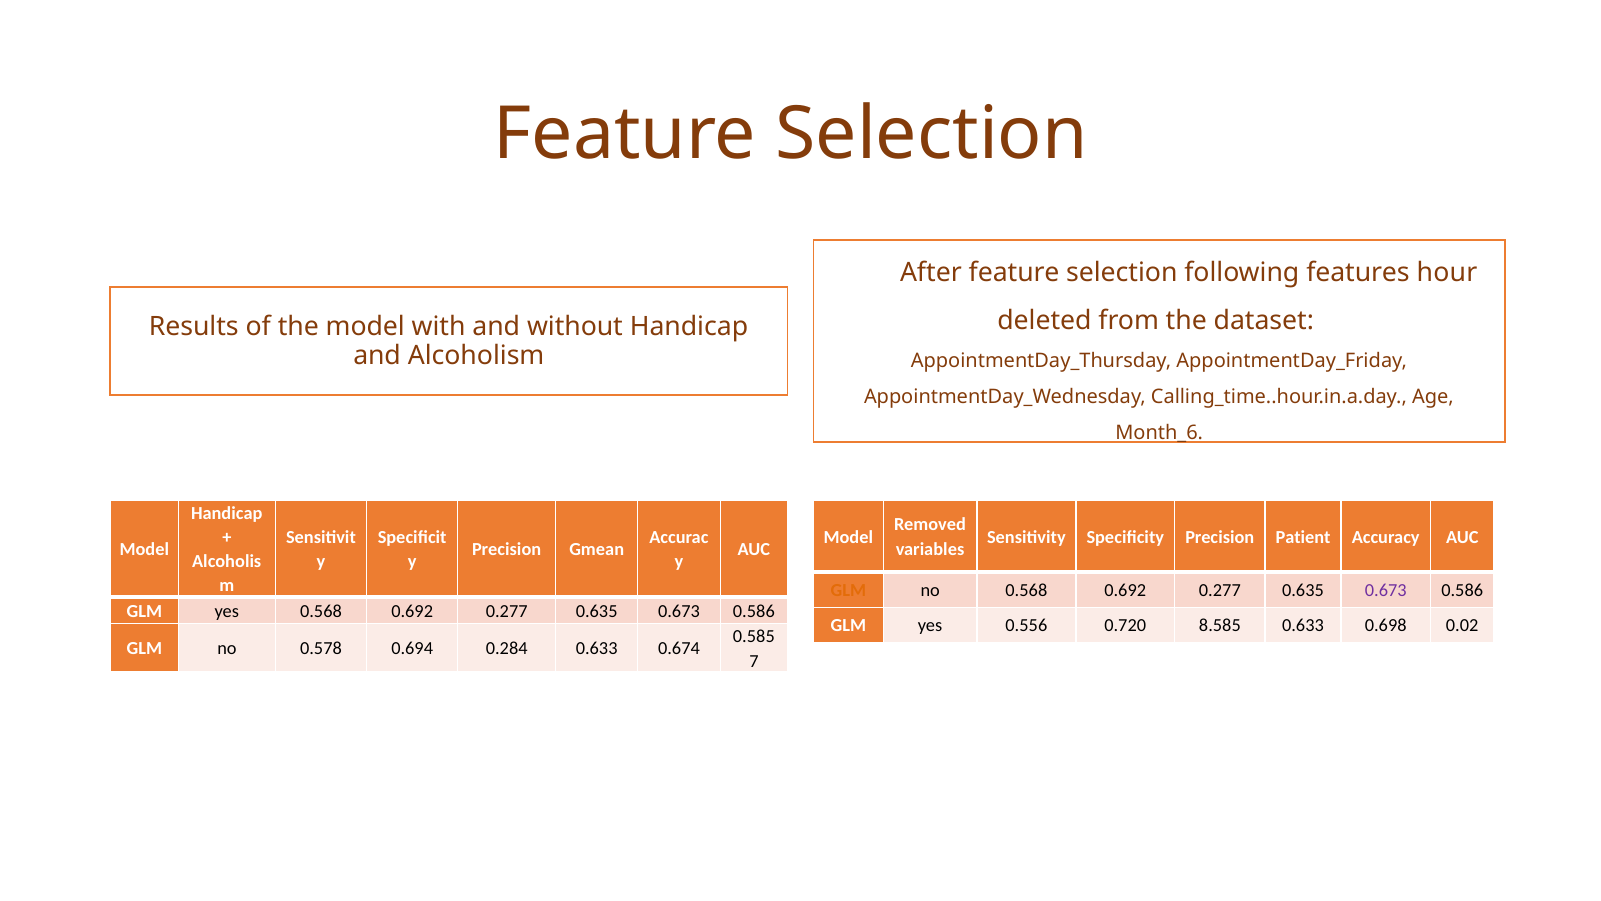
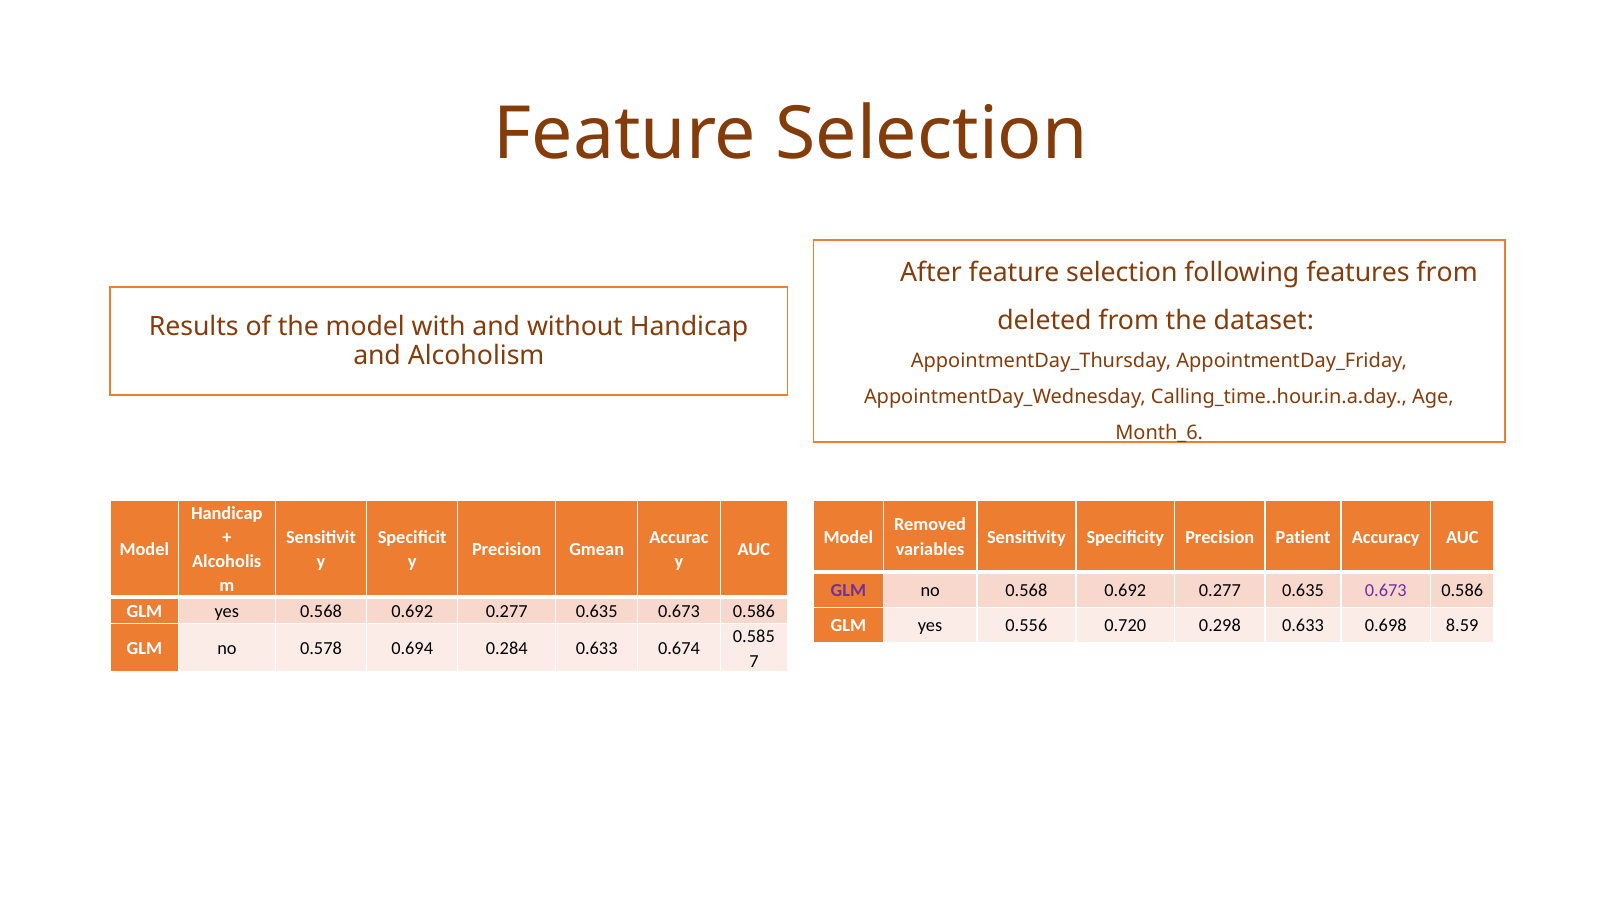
features hour: hour -> from (1447, 273)
GLM colour: orange -> purple (848, 590)
8.585: 8.585 -> 0.298 (1220, 626)
0.02: 0.02 -> 8.59 (1462, 626)
